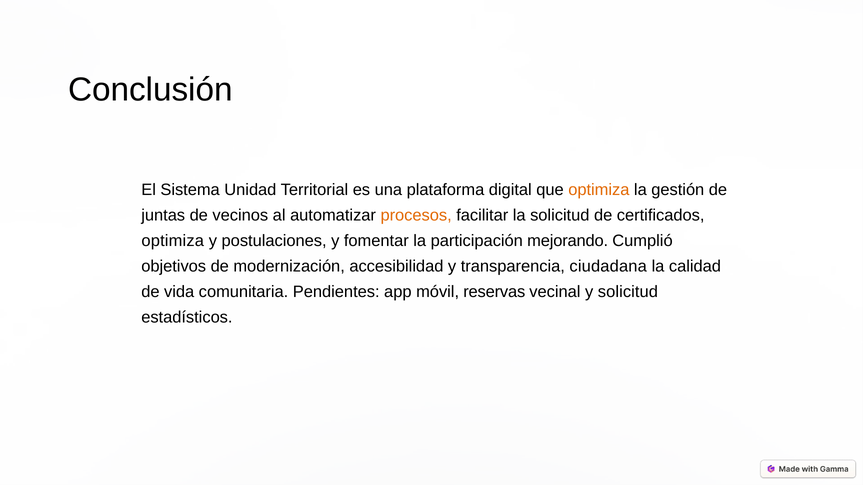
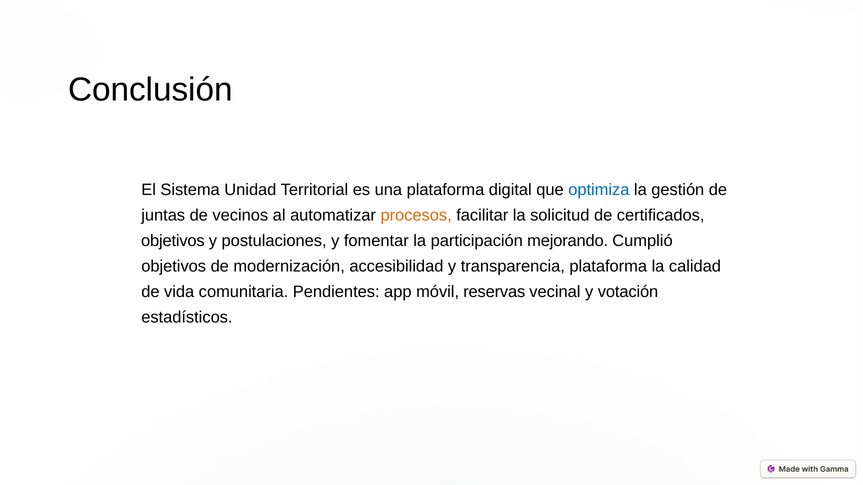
optimiza colour: orange -> blue (599, 190)
optimiza: optimiza -> objetivos (173, 241)
transparencia ciudadana: ciudadana -> plataforma (608, 267)
y solicitud: solicitud -> votación (628, 292)
